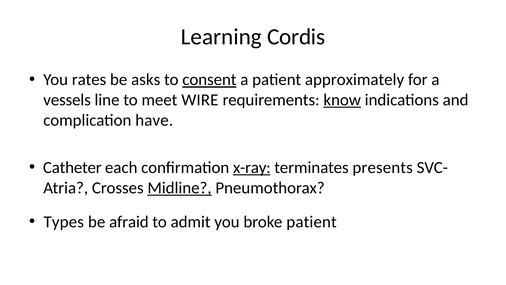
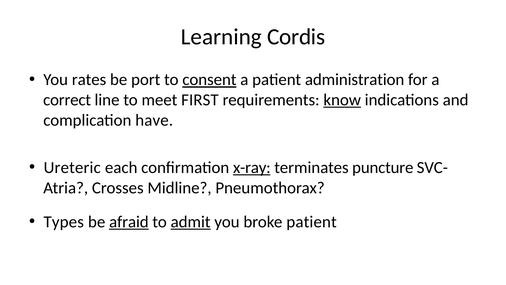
asks: asks -> port (146, 80)
approximately: approximately -> administration (355, 80)
vessels: vessels -> correct (67, 100)
WIRE: WIRE -> FIRST (200, 100)
Catheter: Catheter -> Ureteric (72, 167)
presents: presents -> puncture (383, 167)
Midline underline: present -> none (180, 188)
afraid underline: none -> present (129, 222)
admit underline: none -> present (191, 222)
